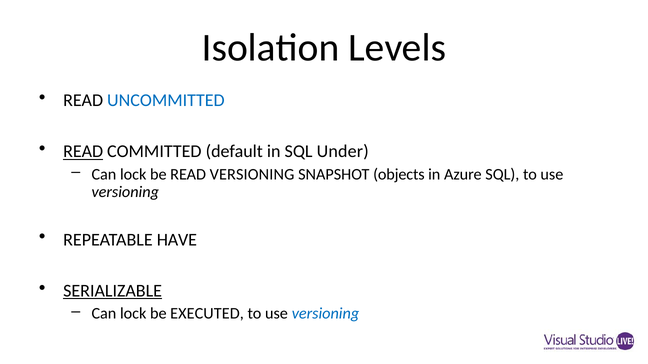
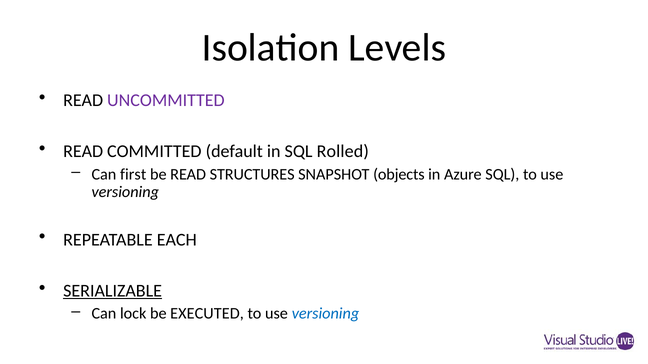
UNCOMMITTED colour: blue -> purple (166, 100)
READ underline: present -> none (83, 152)
Under: Under -> Rolled (343, 152)
lock: lock -> first (133, 175)
READ VERSIONING: VERSIONING -> STRUCTURES (252, 175)
HAVE: HAVE -> EACH (177, 240)
